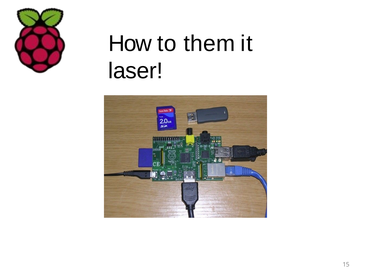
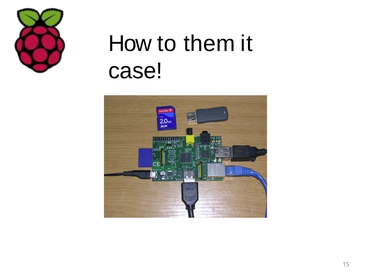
laser: laser -> case (135, 71)
